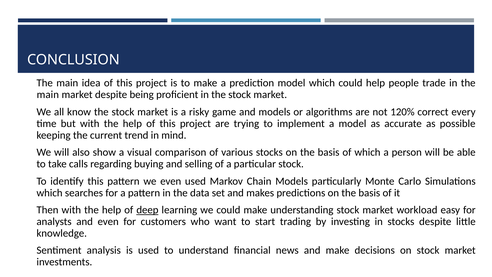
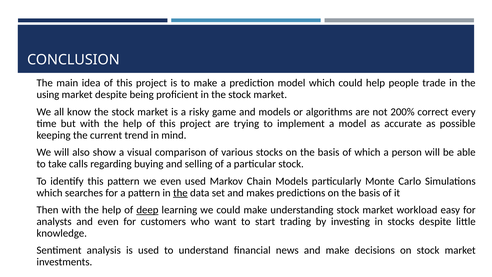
main: main -> using (48, 95)
120%: 120% -> 200% (403, 112)
the underline: none -> present (180, 193)
